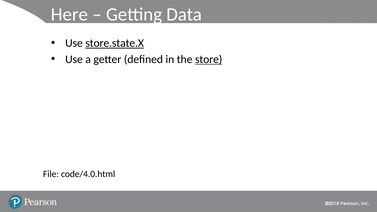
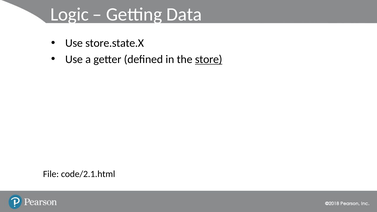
Here: Here -> Logic (70, 14)
store.state.X underline: present -> none (115, 43)
code/4.0.html: code/4.0.html -> code/2.1.html (88, 174)
